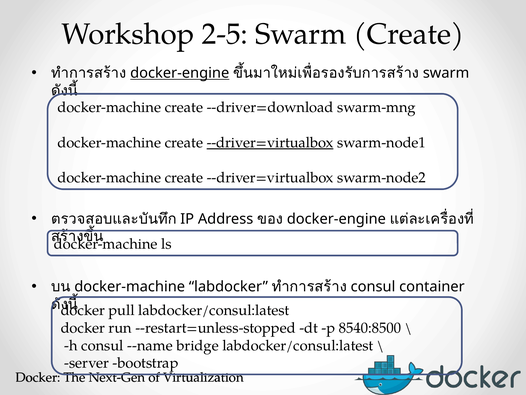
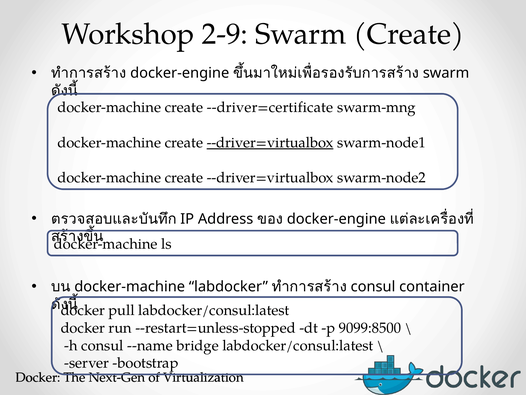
2-5: 2-5 -> 2-9 (225, 34)
docker-engine underline: present -> none (180, 73)
--driver=download: --driver=download -> --driver=certificate (270, 107)
8540:8500: 8540:8500 -> 9099:8500 (370, 328)
